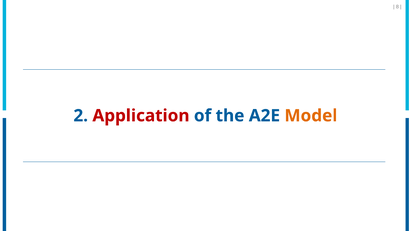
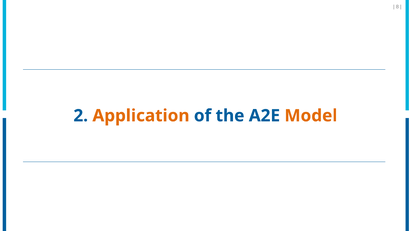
Application colour: red -> orange (141, 116)
